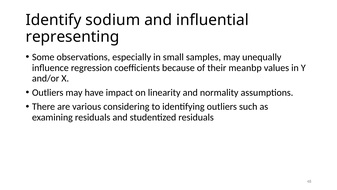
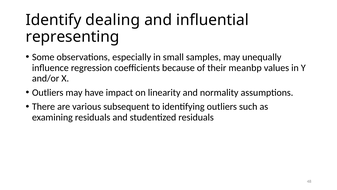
sodium: sodium -> dealing (113, 20)
considering: considering -> subsequent (126, 106)
